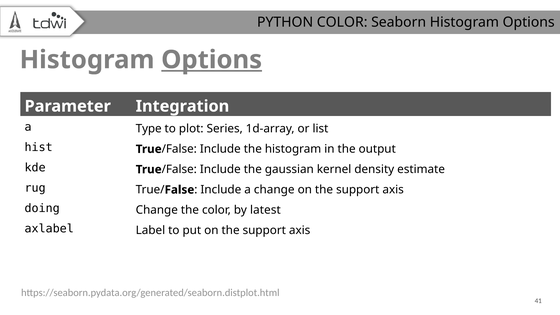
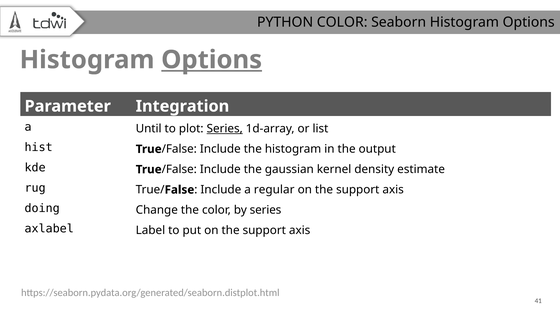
Type: Type -> Until (149, 129)
Series underline: none -> present (225, 129)
a change: change -> regular (274, 190)
by latest: latest -> series (266, 210)
